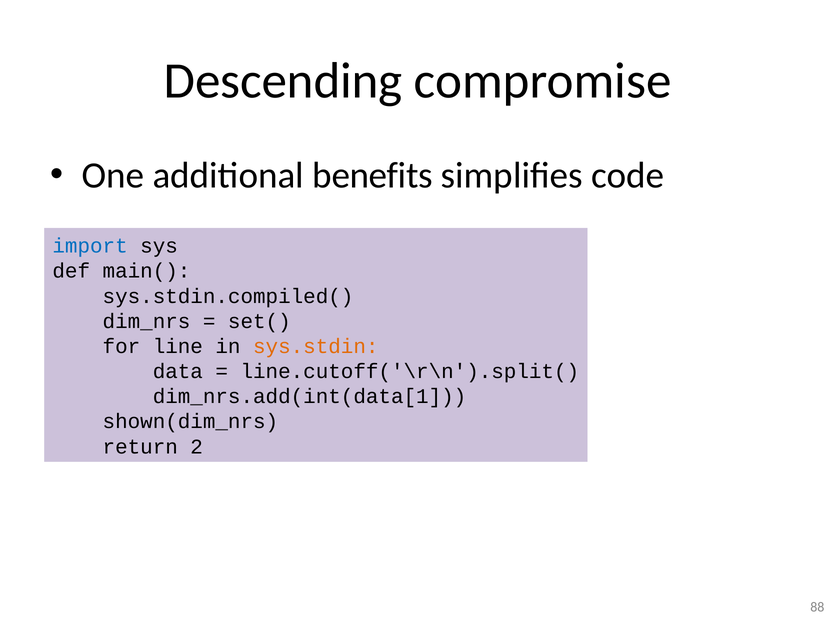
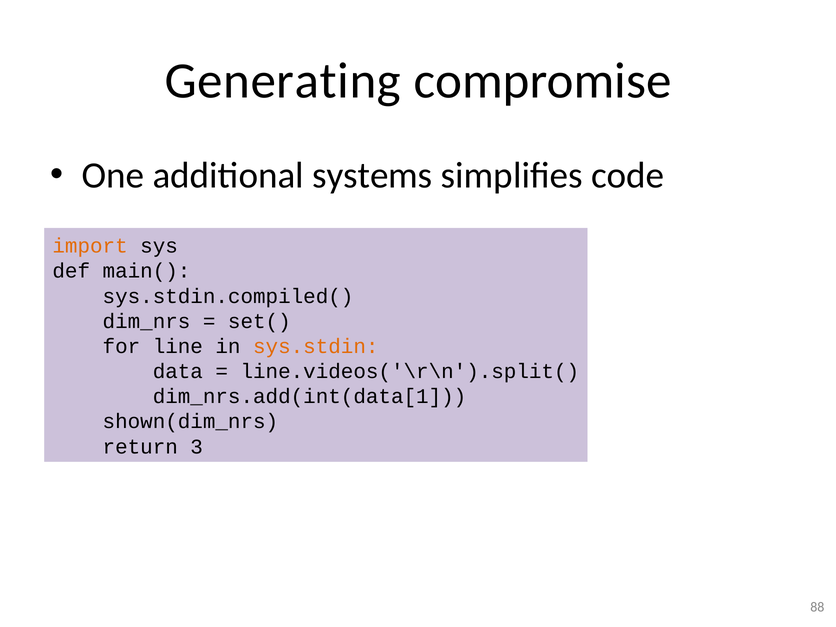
Descending: Descending -> Generating (283, 81)
benefits: benefits -> systems (372, 175)
import colour: blue -> orange (90, 246)
line.cutoff('\r\n').split(: line.cutoff('\r\n').split( -> line.videos('\r\n').split( (410, 371)
2: 2 -> 3 (197, 447)
